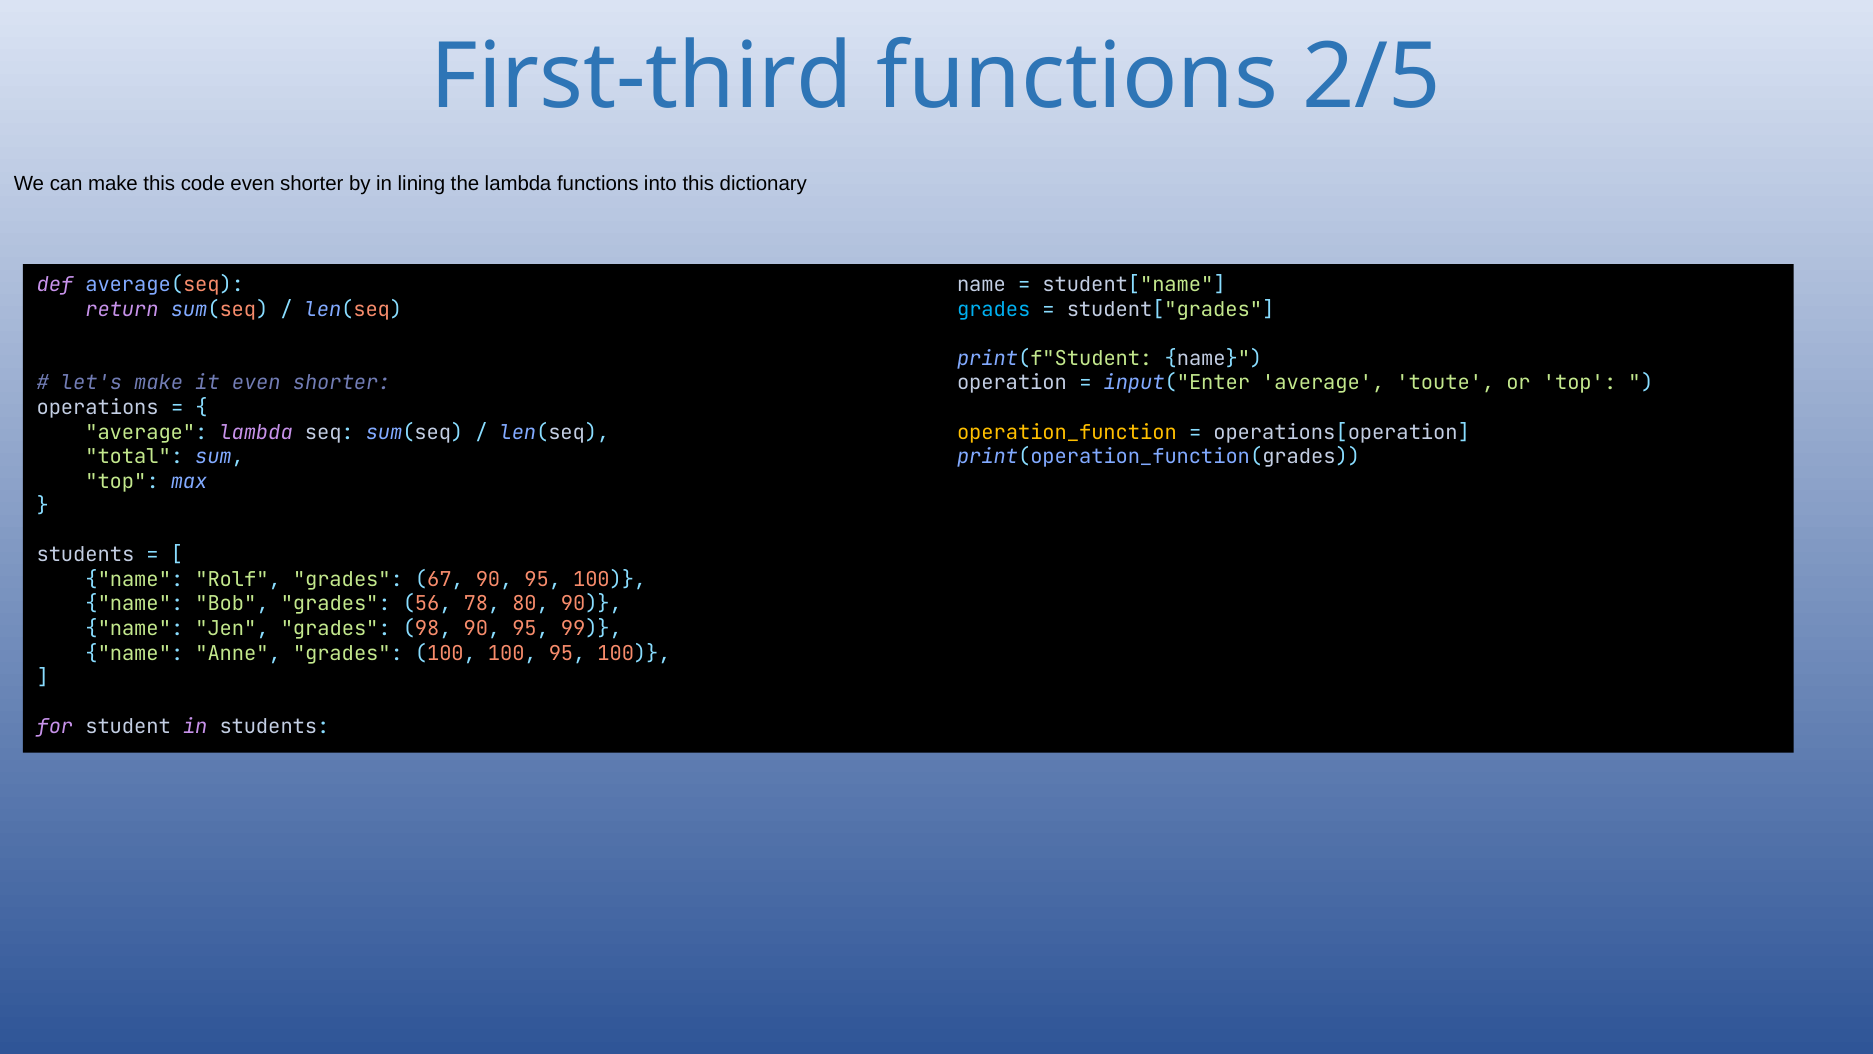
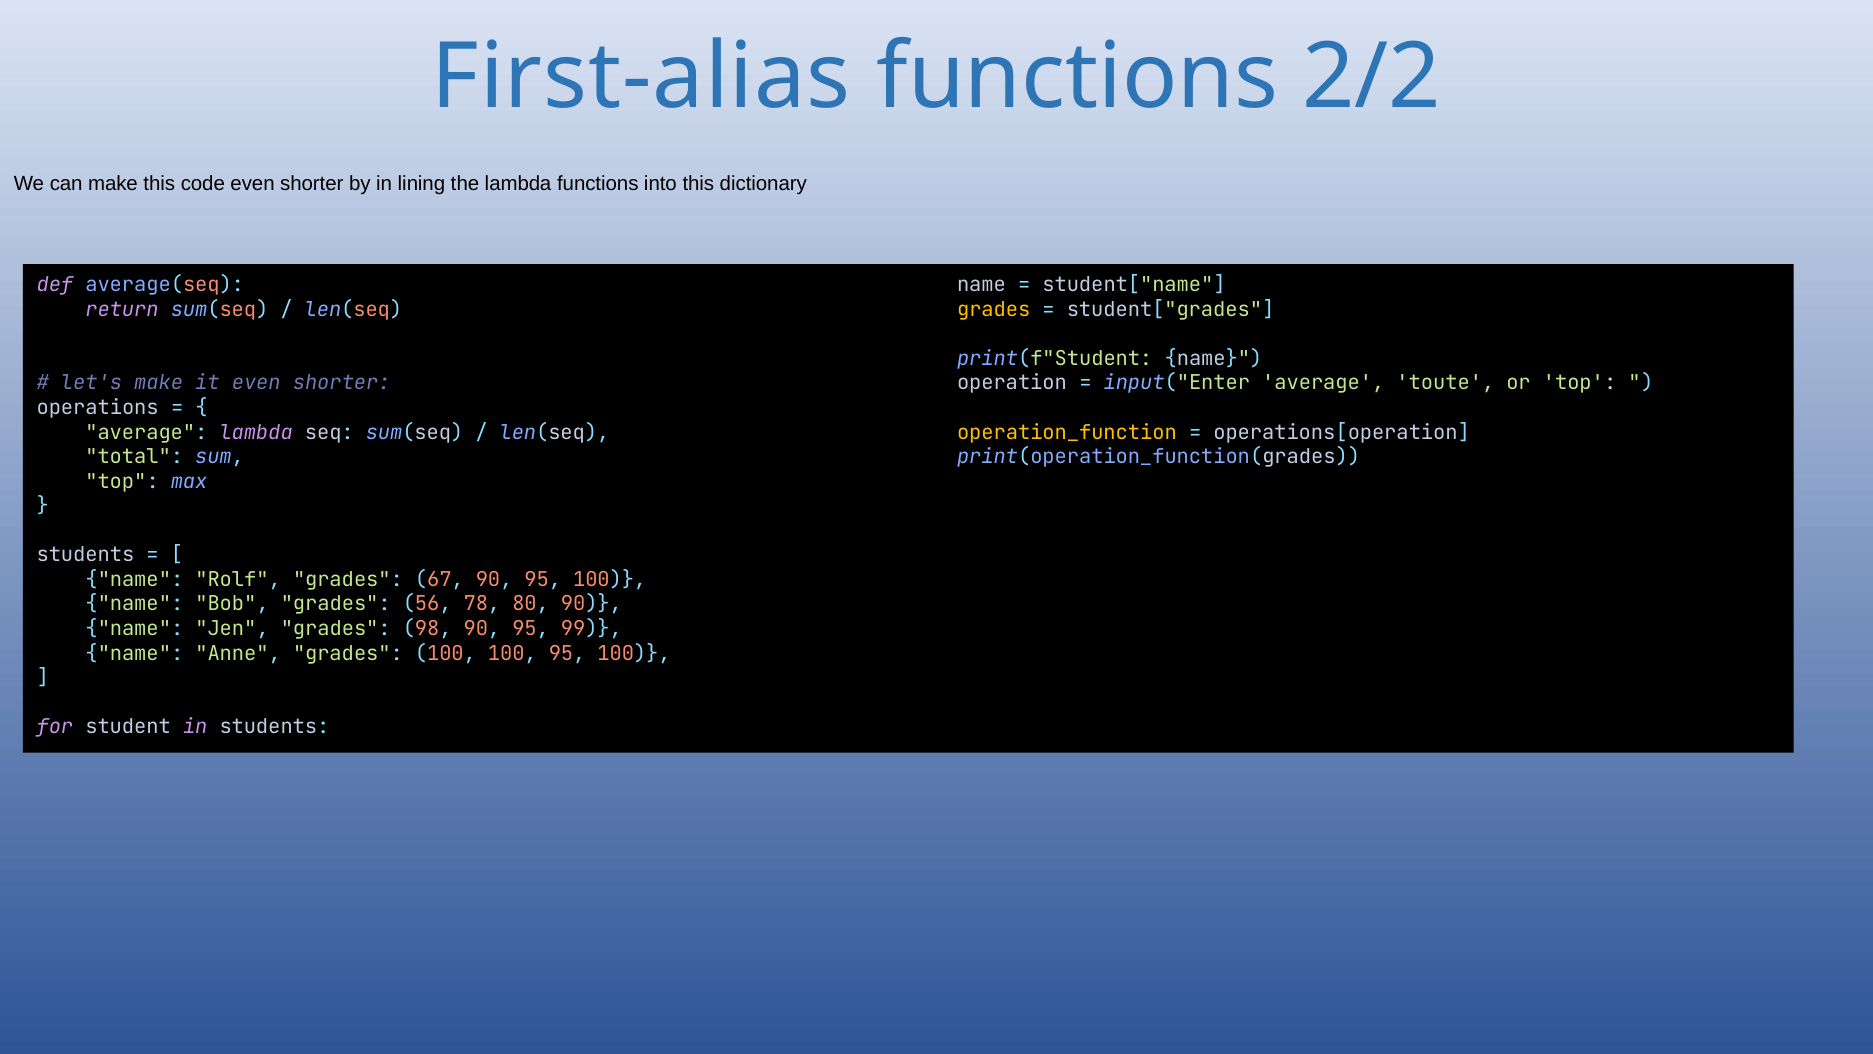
First-third: First-third -> First-alias (641, 77)
2/5: 2/5 -> 2/2 (1372, 77)
grades colour: light blue -> yellow (994, 309)
